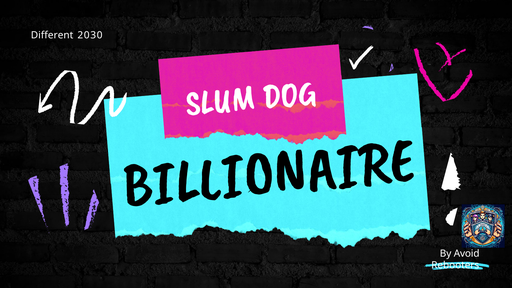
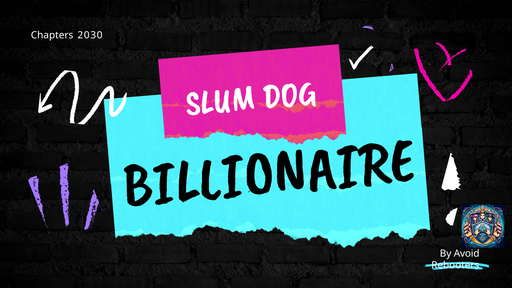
Different: Different -> Chapters (52, 35)
